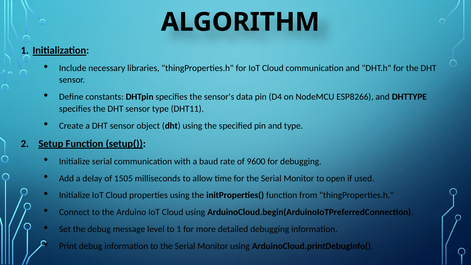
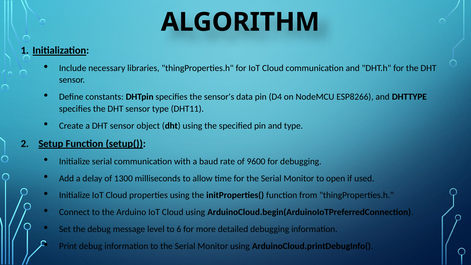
1505: 1505 -> 1300 (123, 178)
to 1: 1 -> 6 (179, 229)
